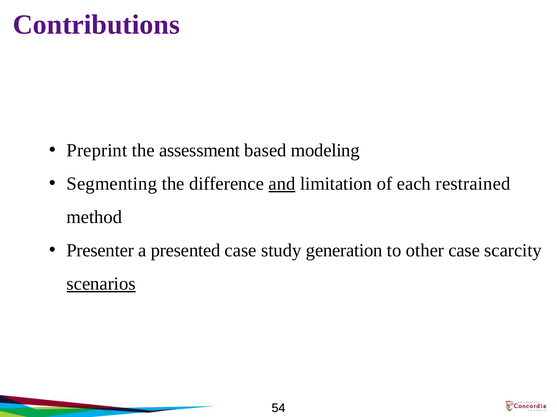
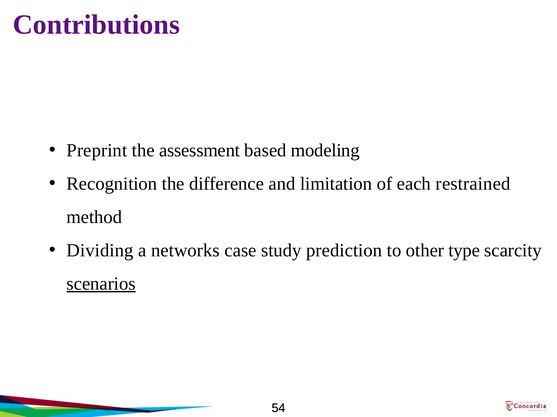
Segmenting: Segmenting -> Recognition (112, 184)
and underline: present -> none (282, 184)
Presenter: Presenter -> Dividing (100, 251)
presented: presented -> networks (185, 251)
generation: generation -> prediction (344, 251)
other case: case -> type (464, 251)
